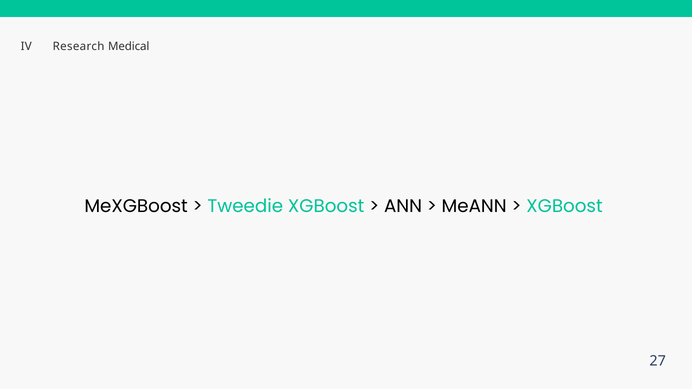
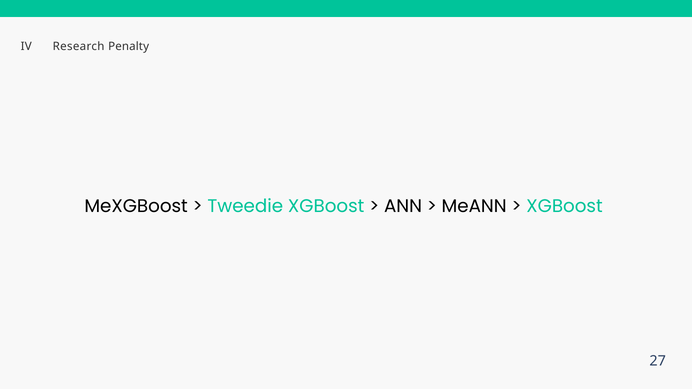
Medical: Medical -> Penalty (129, 47)
